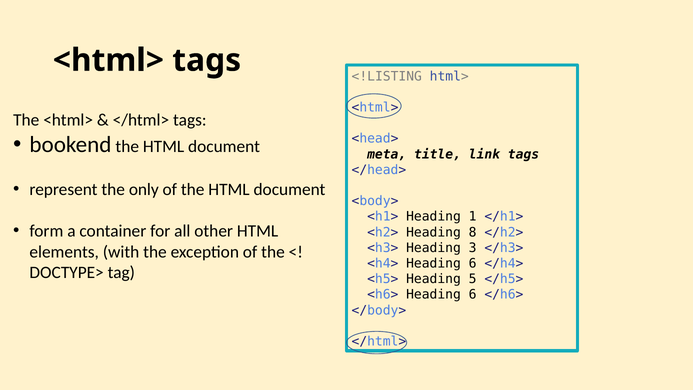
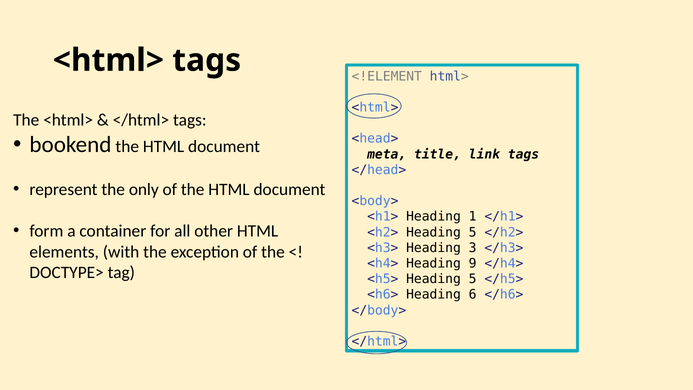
<!LISTING: <!LISTING -> <!ELEMENT (387, 76)
<h2> Heading 8: 8 -> 5 (473, 232)
<h4> Heading 6: 6 -> 9 (473, 263)
